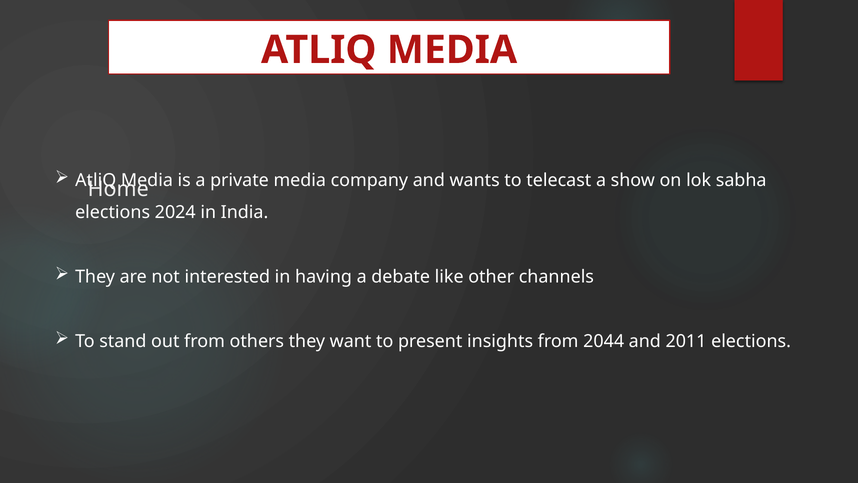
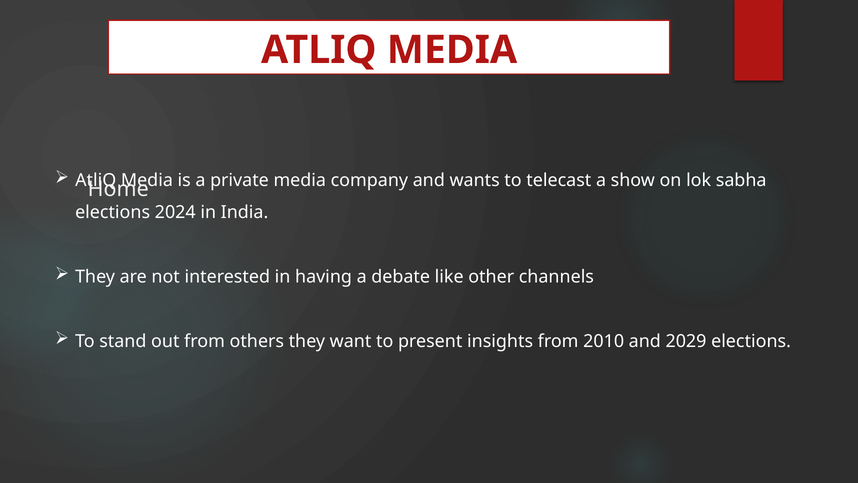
2044: 2044 -> 2010 (604, 341)
2011: 2011 -> 2029 (686, 341)
